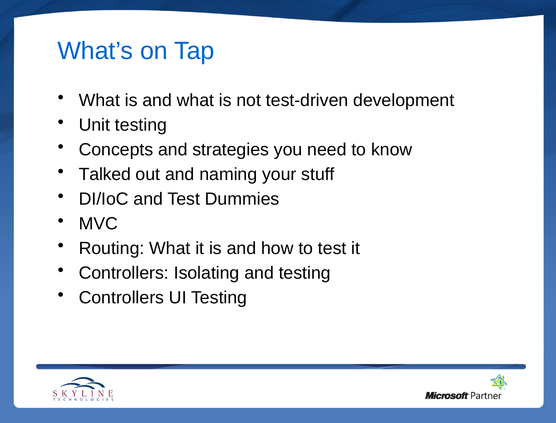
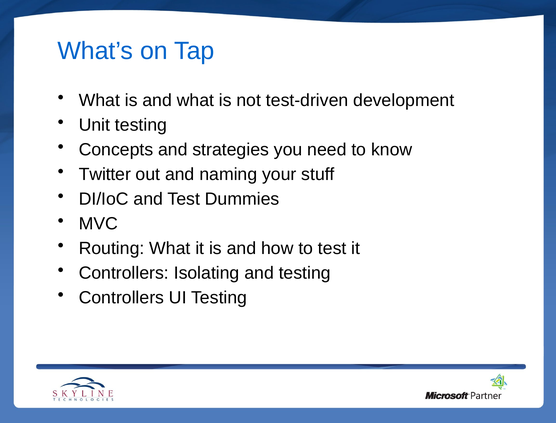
Talked: Talked -> Twitter (105, 175)
